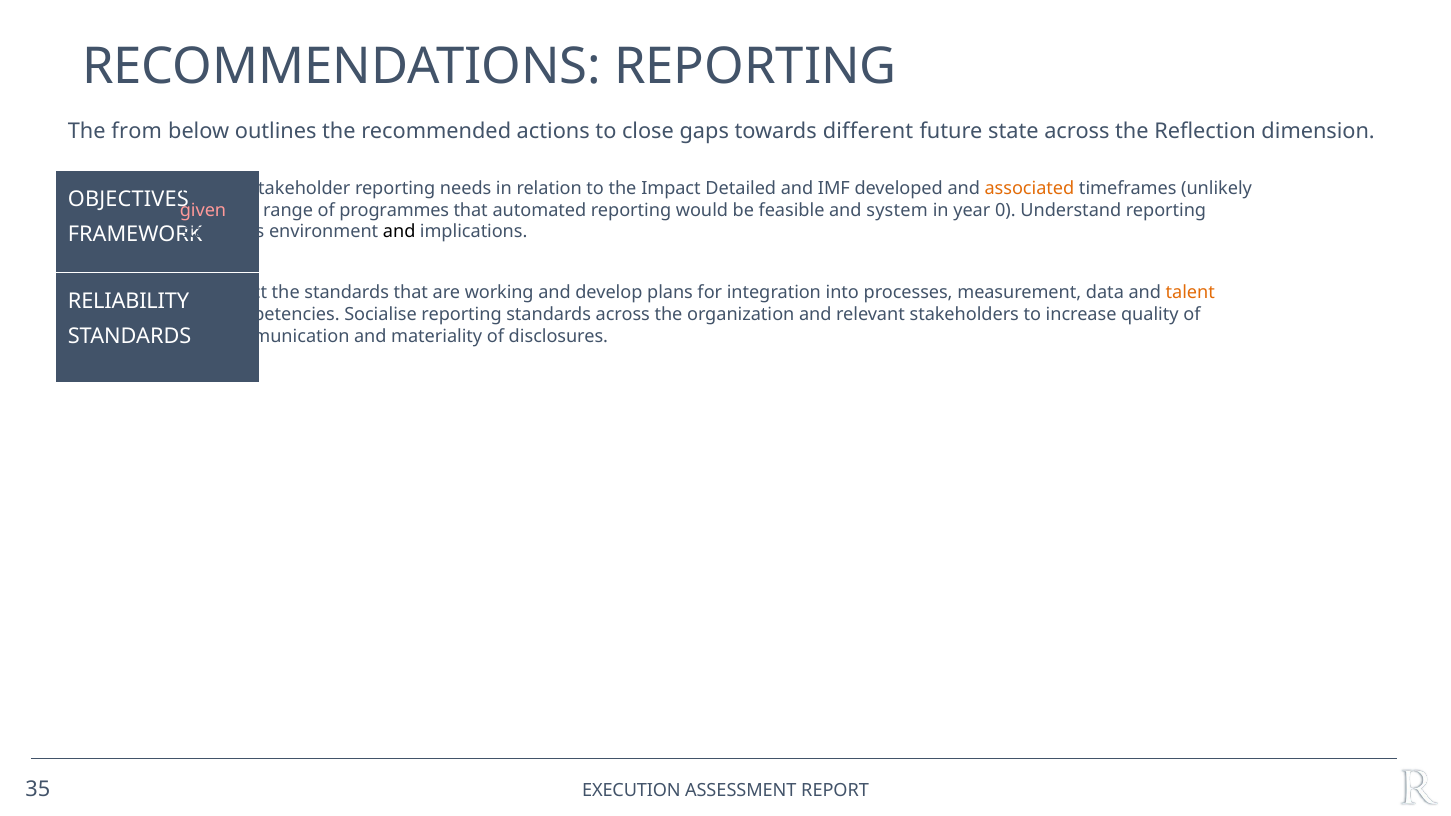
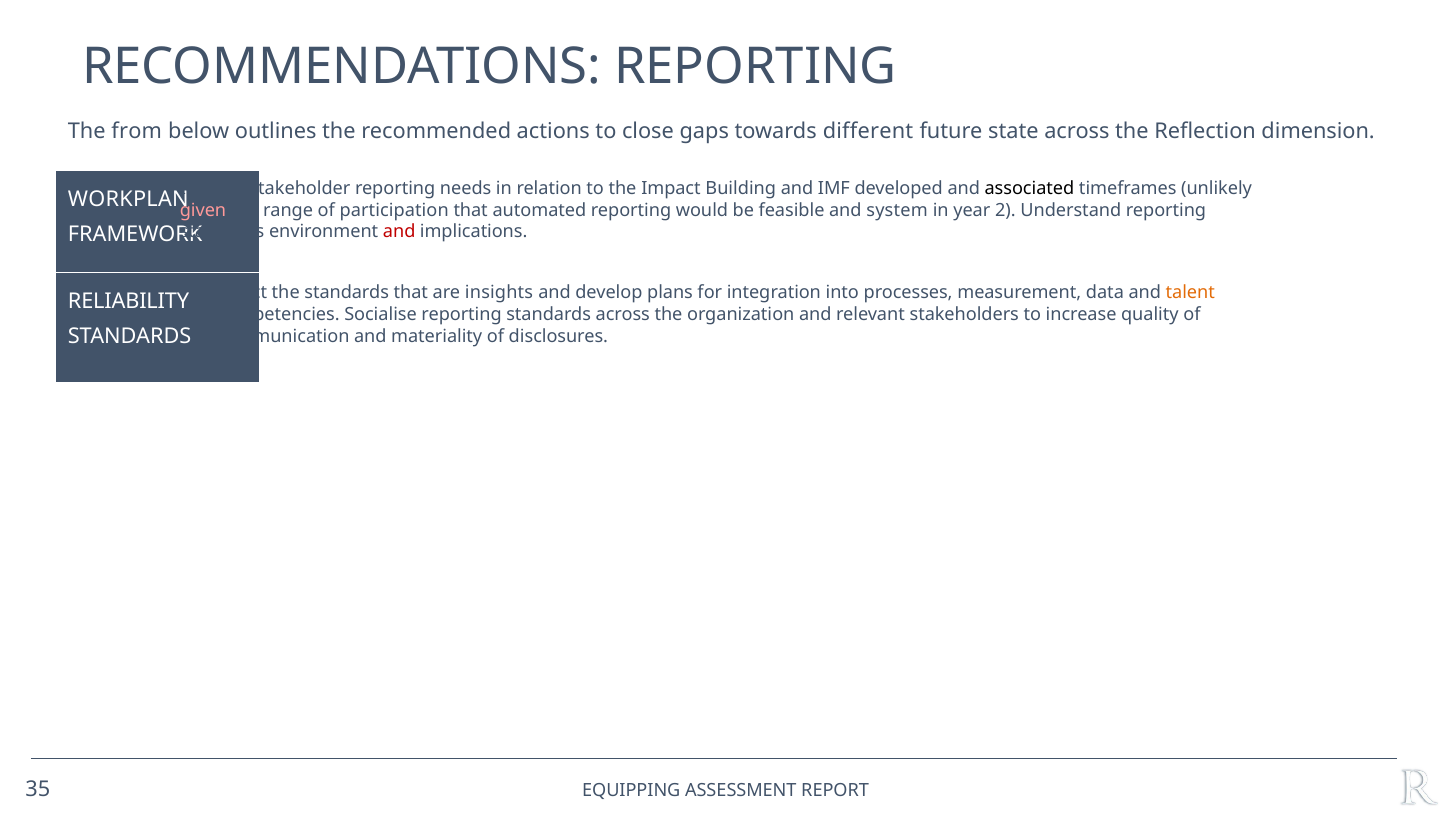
Detailed: Detailed -> Building (741, 188)
associated colour: orange -> black (1029, 188)
OBJECTIVES: OBJECTIVES -> WORKPLAN (128, 199)
programmes: programmes -> participation (394, 210)
0: 0 -> 2 (1005, 210)
and colour: black -> red (399, 232)
working: working -> insights (499, 293)
EXECUTION: EXECUTION -> EQUIPPING (631, 791)
